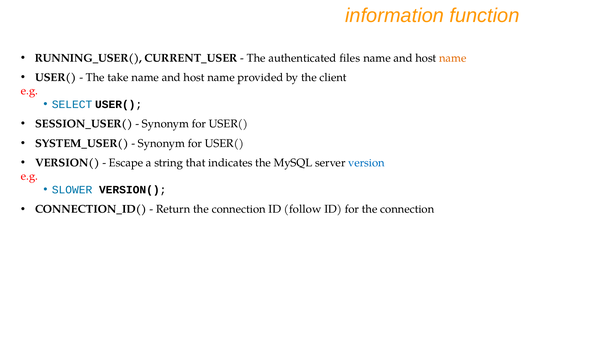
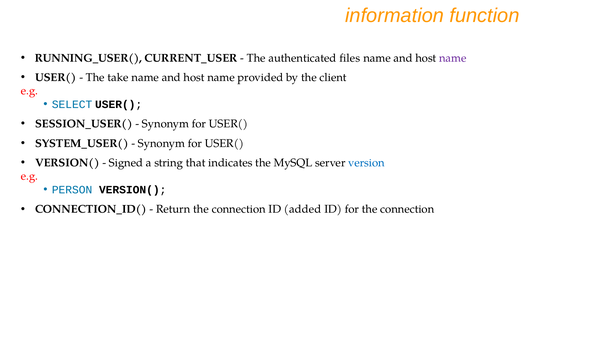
name colour: orange -> purple (453, 58)
Escape: Escape -> Signed (126, 163)
SLOWER: SLOWER -> PERSON (72, 190)
follow: follow -> added (303, 209)
